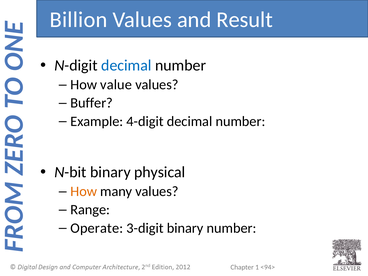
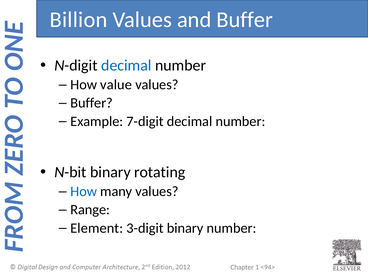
and Result: Result -> Buffer (245, 20)
4-digit: 4-digit -> 7-digit (145, 121)
physical: physical -> rotating (160, 172)
How colour: orange -> blue (84, 191)
Operate: Operate -> Element (97, 228)
